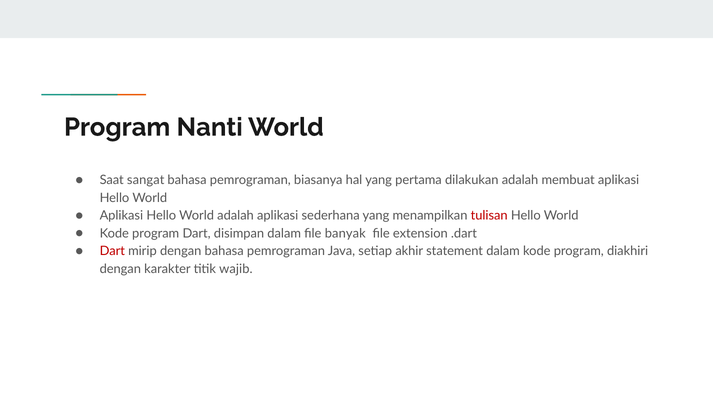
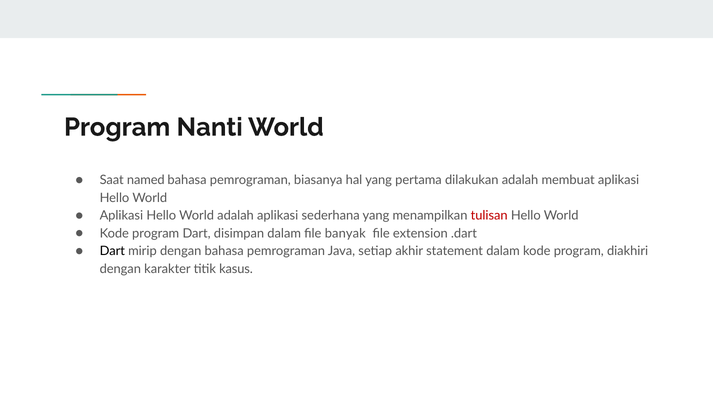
sangat: sangat -> named (146, 180)
Dart colour: red -> black (112, 251)
wajib: wajib -> kasus (236, 269)
